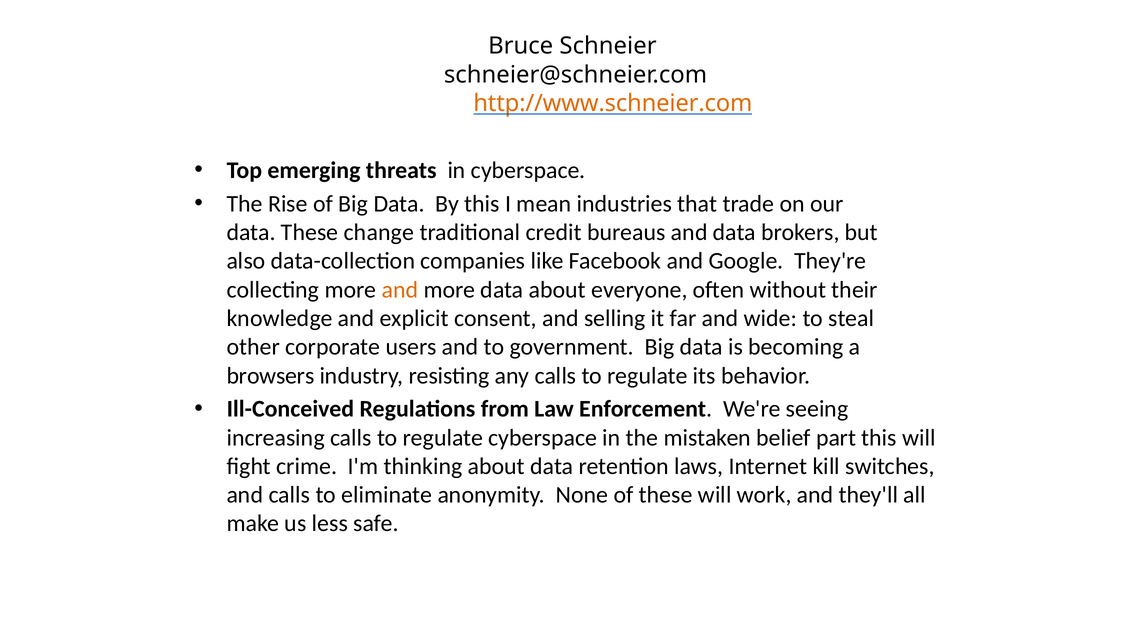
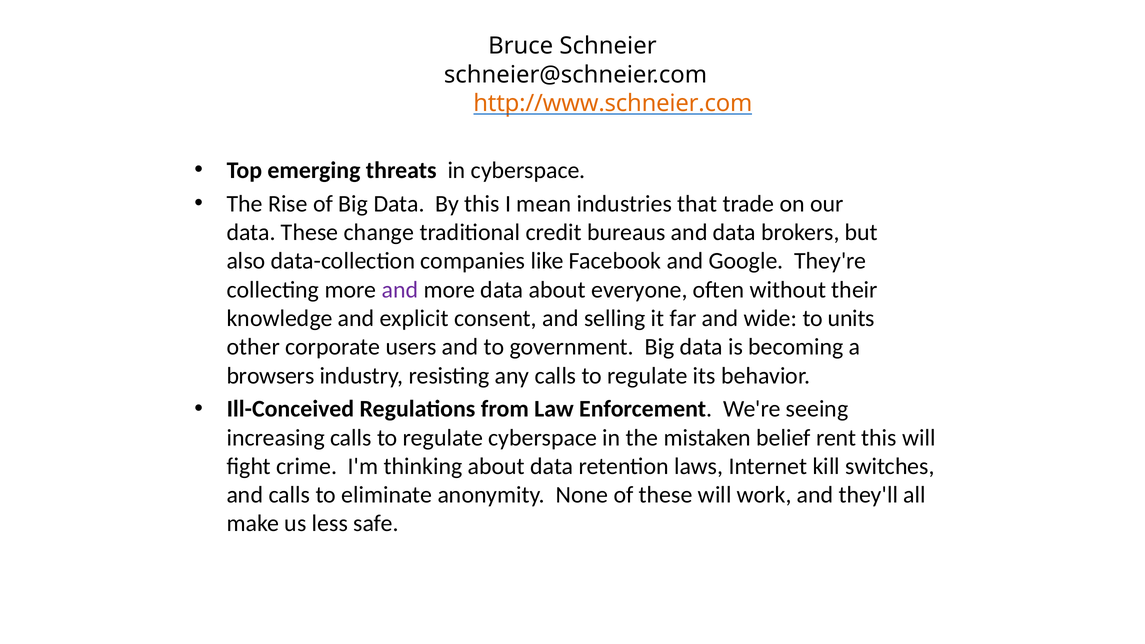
and colour: orange -> purple (400, 290)
steal: steal -> units (851, 318)
part: part -> rent (836, 438)
